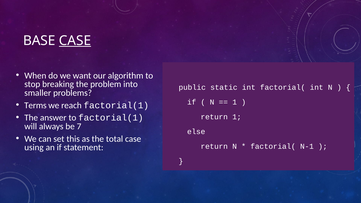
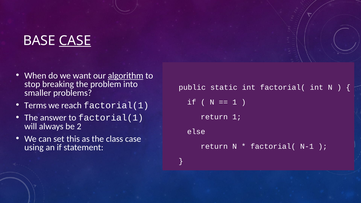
algorithm underline: none -> present (126, 76)
7: 7 -> 2 (79, 126)
total: total -> class (115, 139)
